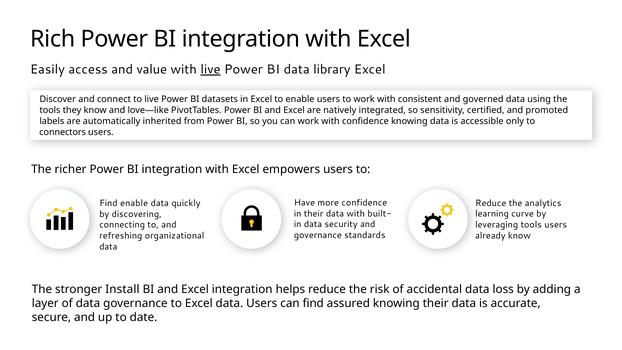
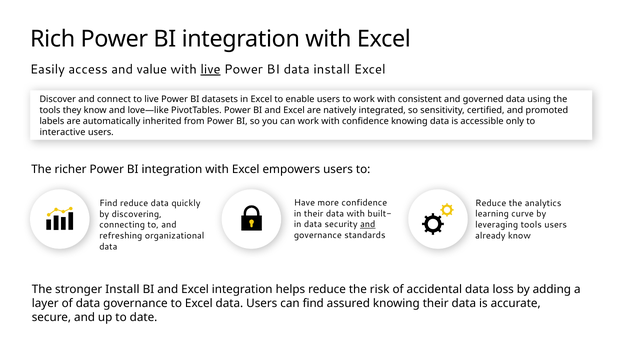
data library: library -> install (332, 69)
connectors: connectors -> interactive (63, 132)
Find enable: enable -> reduce (134, 203)
and underline: none -> present (368, 224)
